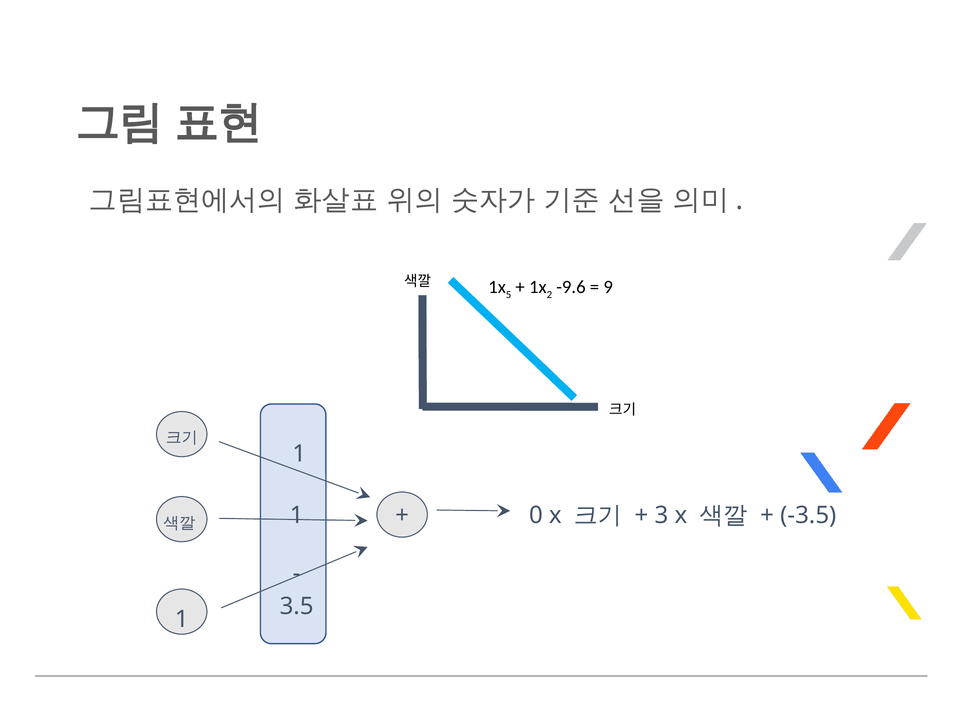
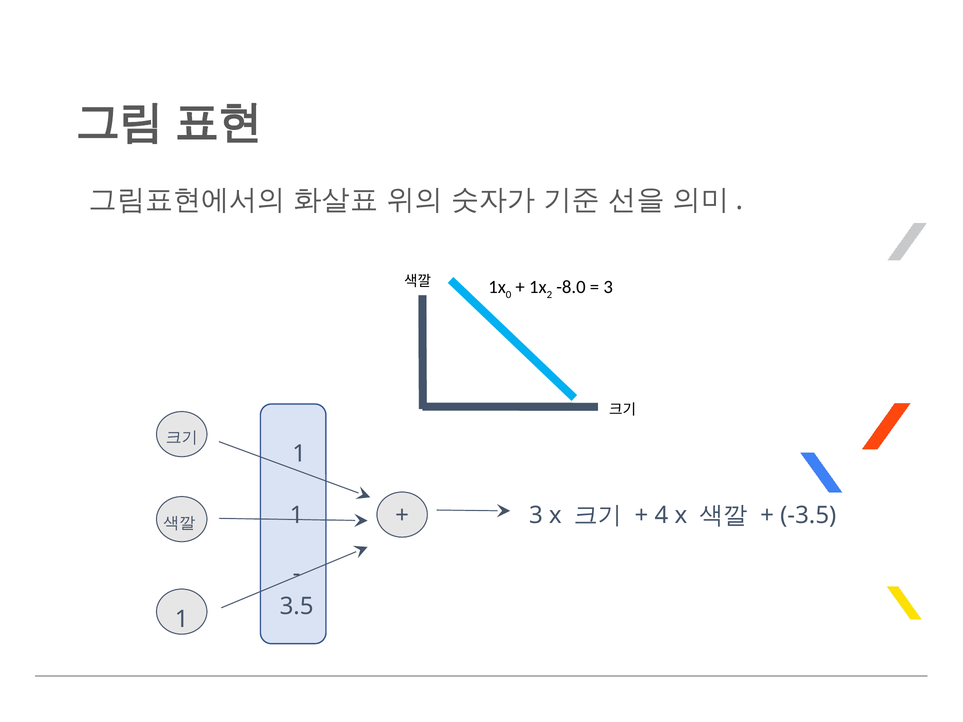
5: 5 -> 0 (509, 295)
-9.6: -9.6 -> -8.0 (571, 287)
9: 9 -> 3 (608, 287)
0: 0 -> 3 (536, 515)
3: 3 -> 4 (661, 515)
